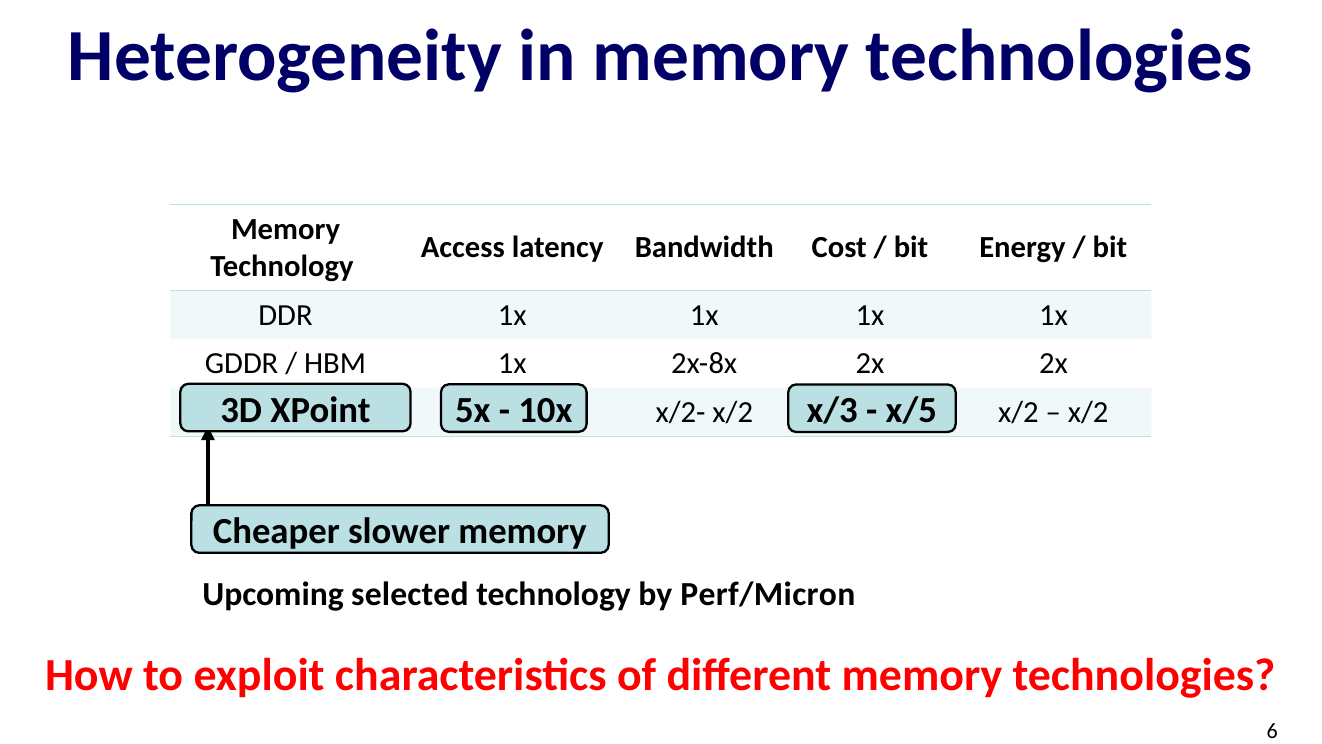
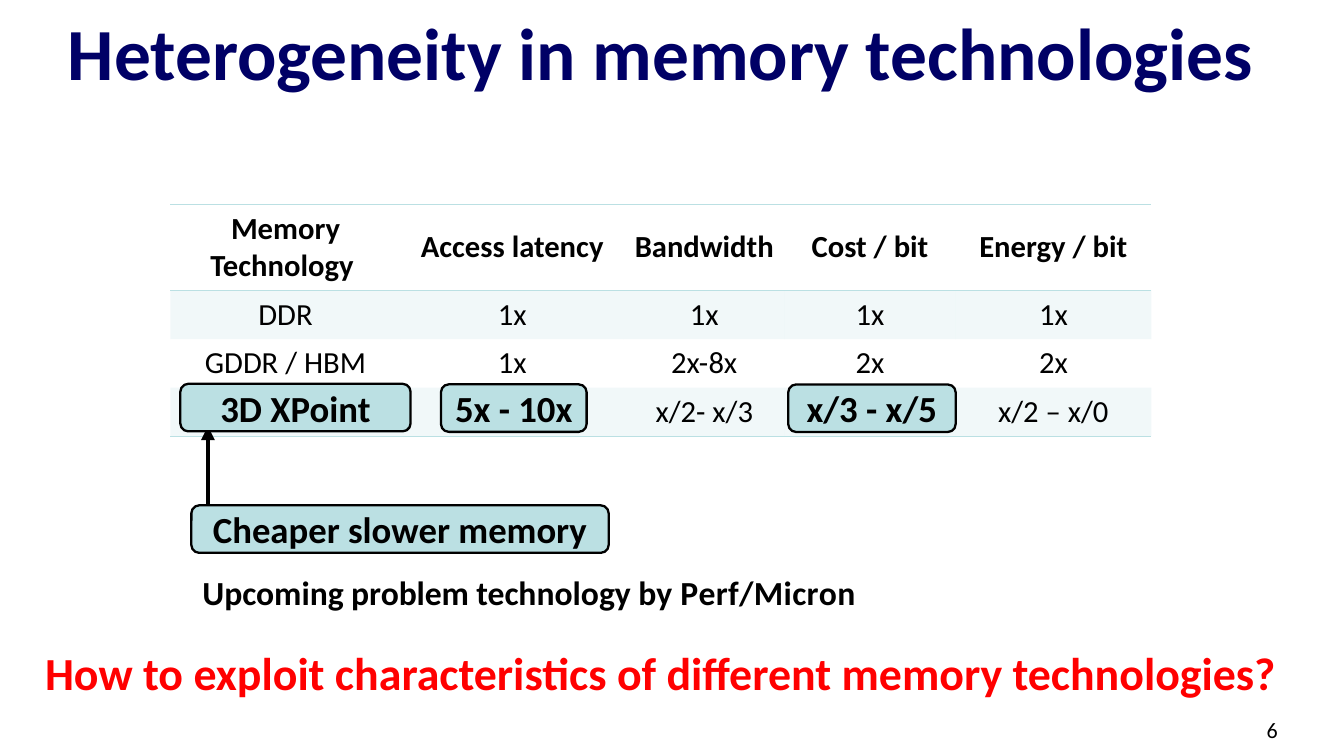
x/2- x/2: x/2 -> x/3 (733, 412)
x/2: x/2 -> x/0 (1088, 412)
selected: selected -> problem (410, 594)
